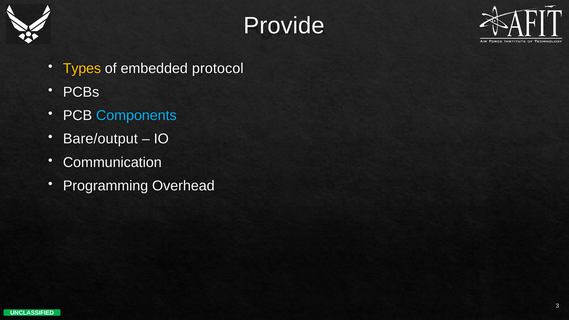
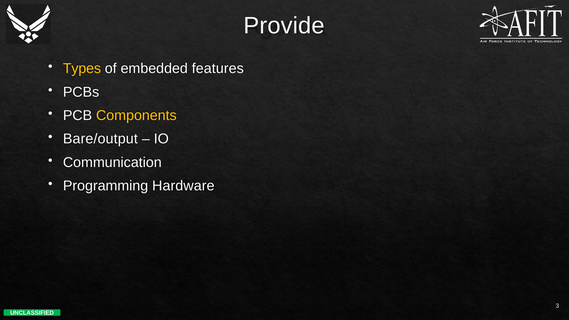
protocol: protocol -> features (218, 69)
Components colour: light blue -> yellow (136, 116)
Overhead: Overhead -> Hardware (183, 186)
